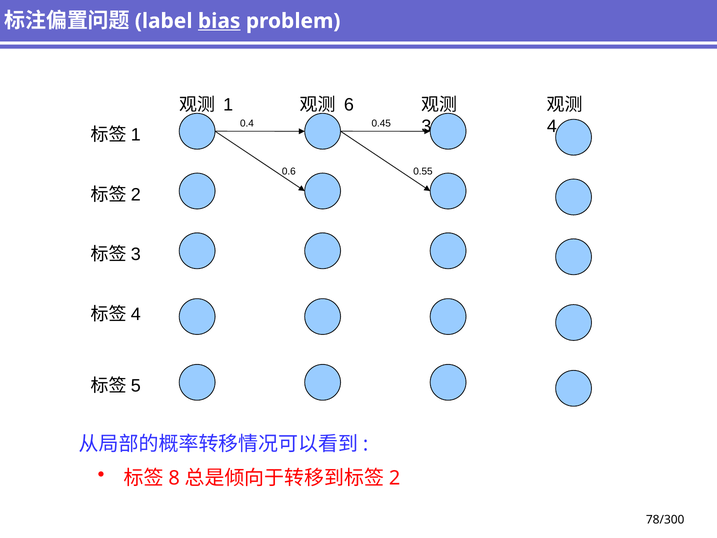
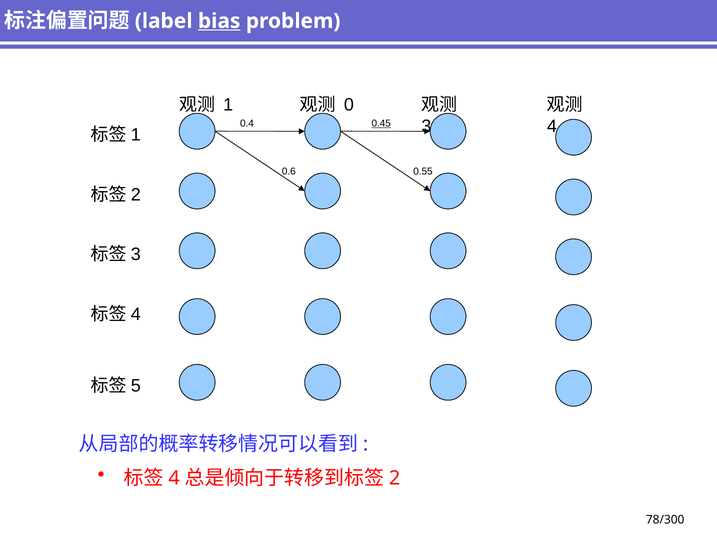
6: 6 -> 0 (349, 105)
0.45 underline: none -> present (381, 123)
8: 8 -> 4 (174, 478)
